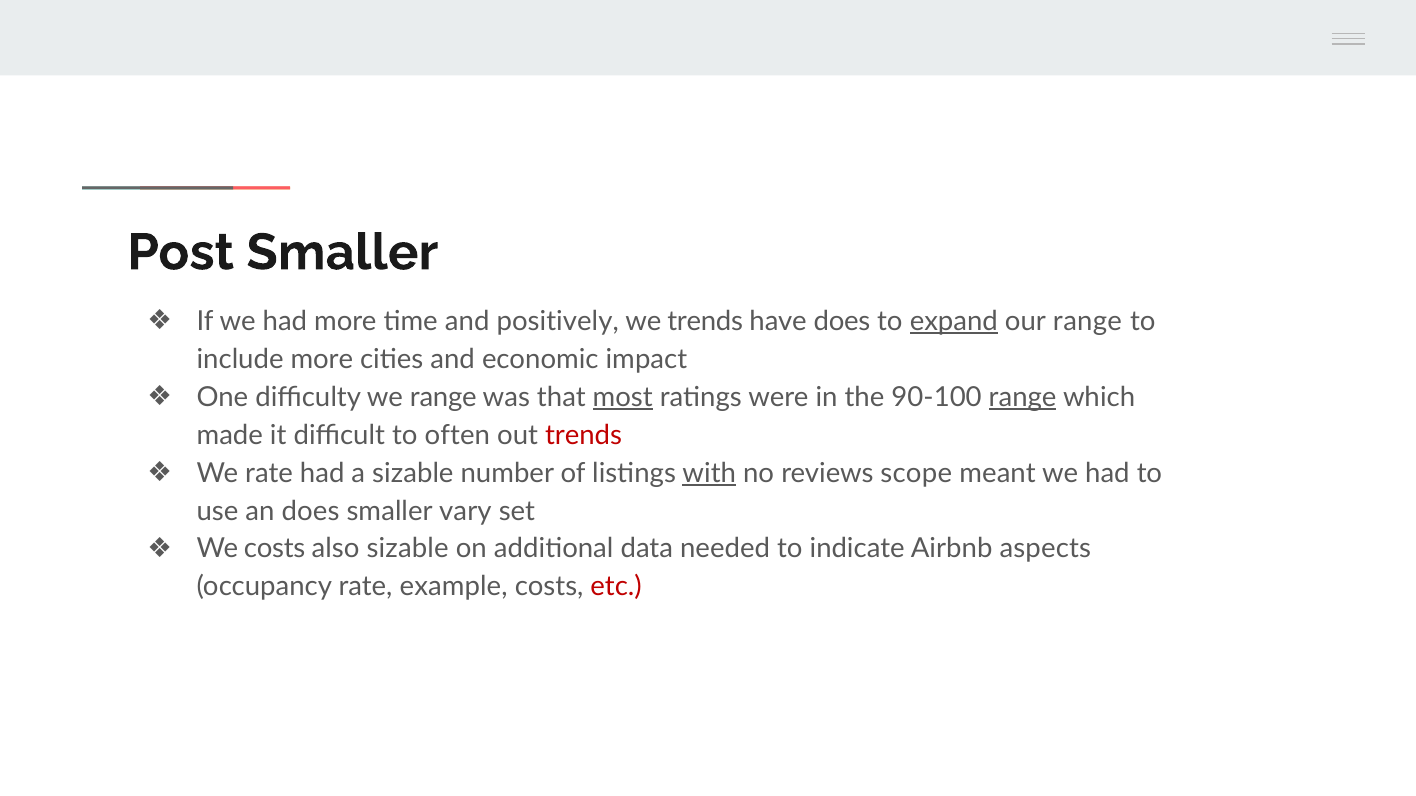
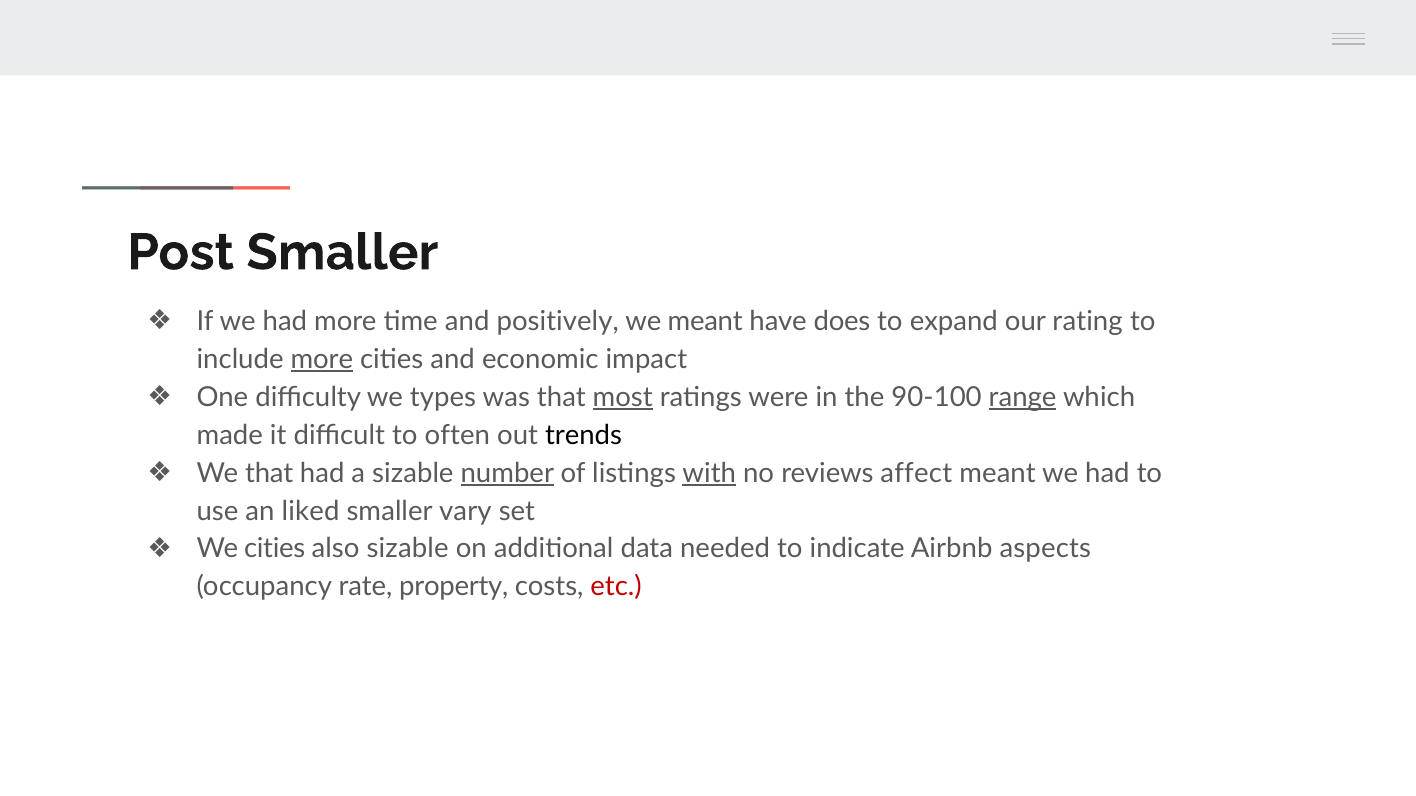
we trends: trends -> meant (705, 321)
expand underline: present -> none (954, 321)
our range: range -> rating (1088, 321)
more underline: none -> present (322, 359)
we range: range -> types (443, 397)
trends colour: red -> black (584, 435)
We rate: rate -> that (269, 473)
number underline: none -> present (507, 473)
scope: scope -> affect (916, 473)
an does: does -> liked (311, 511)
We costs: costs -> cities (275, 549)
example: example -> property (454, 587)
